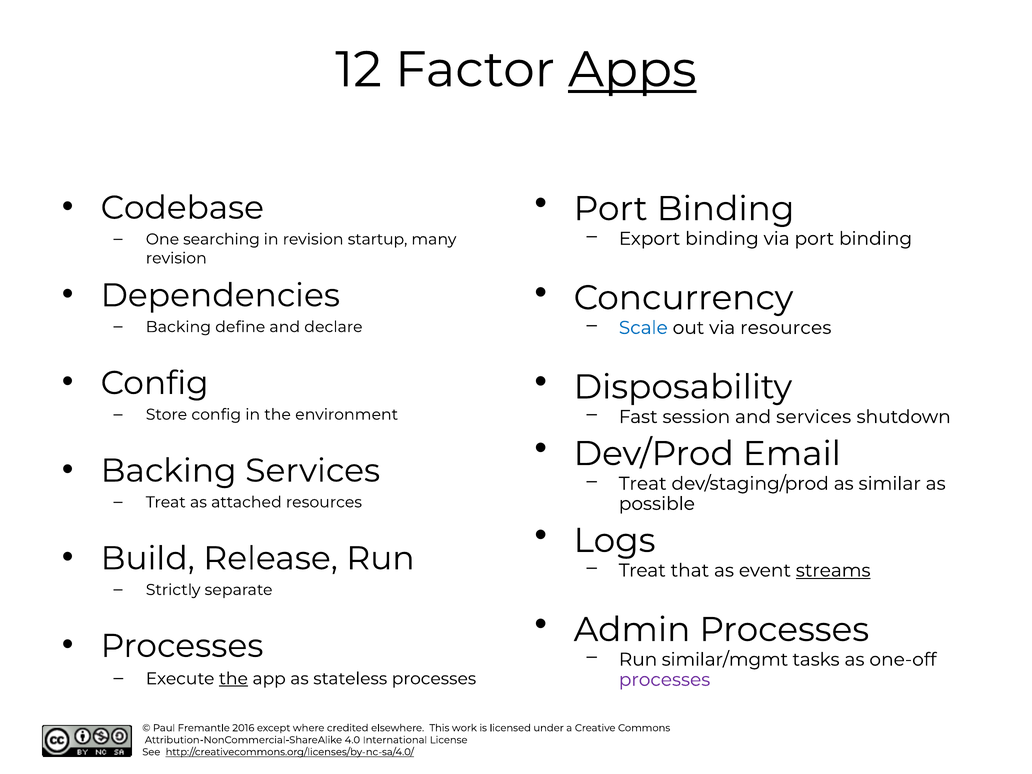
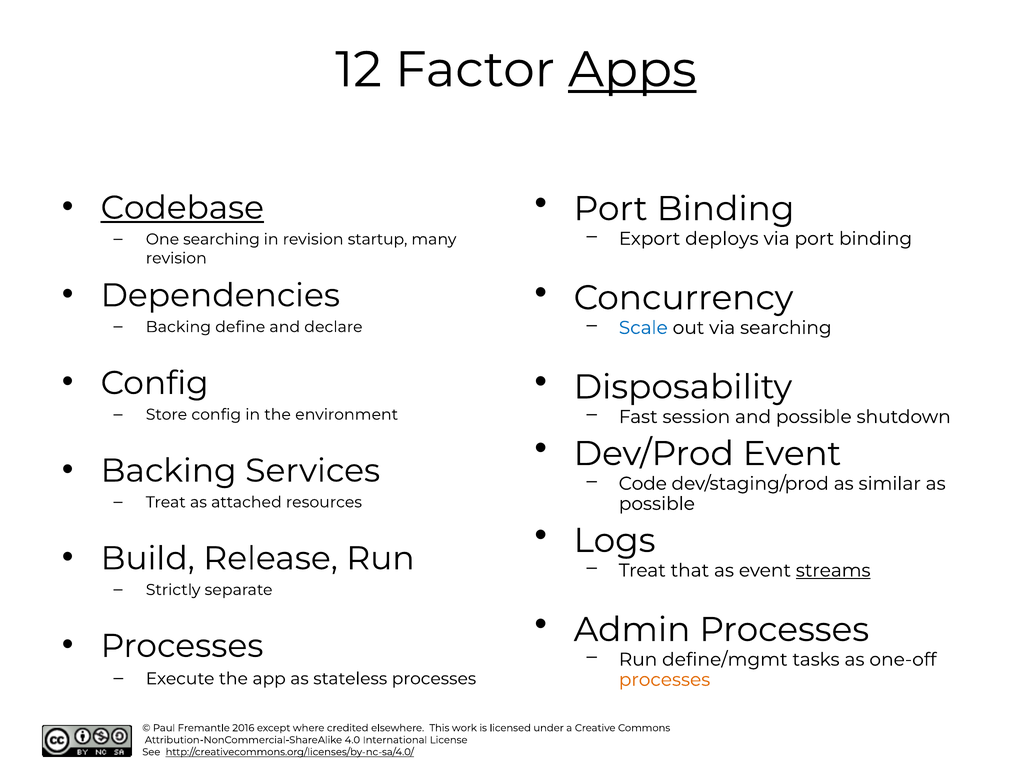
Codebase underline: none -> present (182, 208)
Export binding: binding -> deploys (722, 239)
via resources: resources -> searching (786, 328)
and services: services -> possible (814, 417)
Email: Email -> Event (792, 454)
Treat: Treat -> Code (643, 484)
similar/mgmt: similar/mgmt -> define/mgmt (725, 660)
the underline: present -> none (233, 679)
processes colour: purple -> orange (665, 680)
